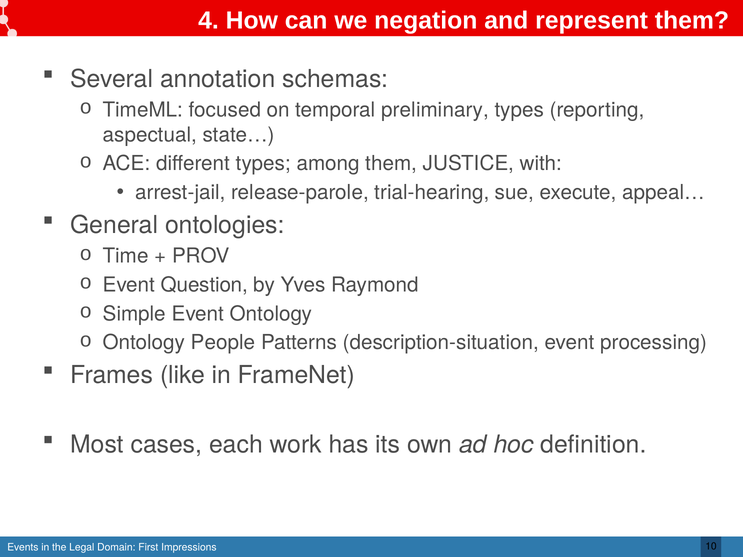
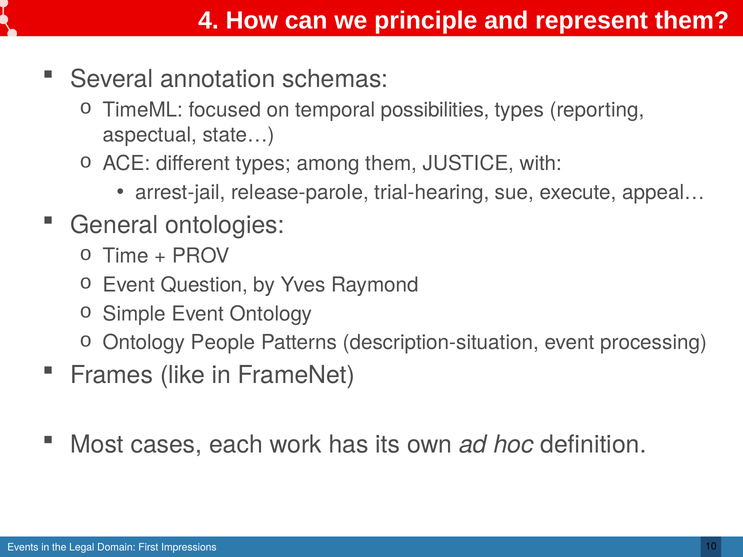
negation: negation -> principle (426, 21)
preliminary: preliminary -> possibilities (435, 110)
